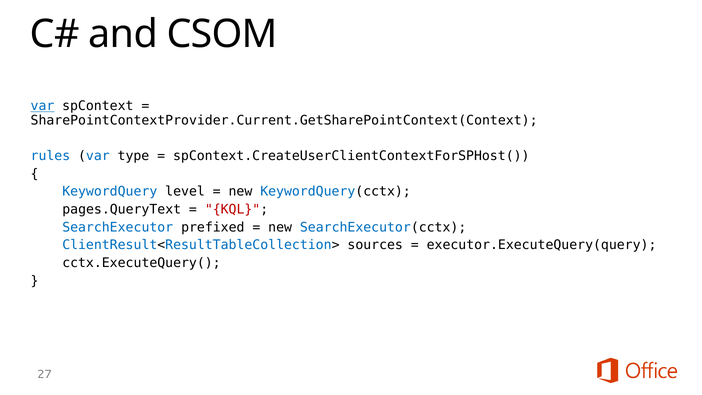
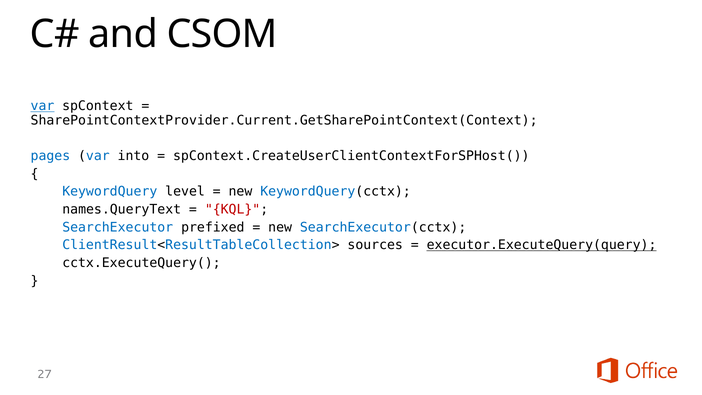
rules: rules -> pages (50, 156)
type: type -> into (133, 156)
pages.QueryText: pages.QueryText -> names.QueryText (122, 209)
executor.ExecuteQuery(query underline: none -> present (542, 245)
